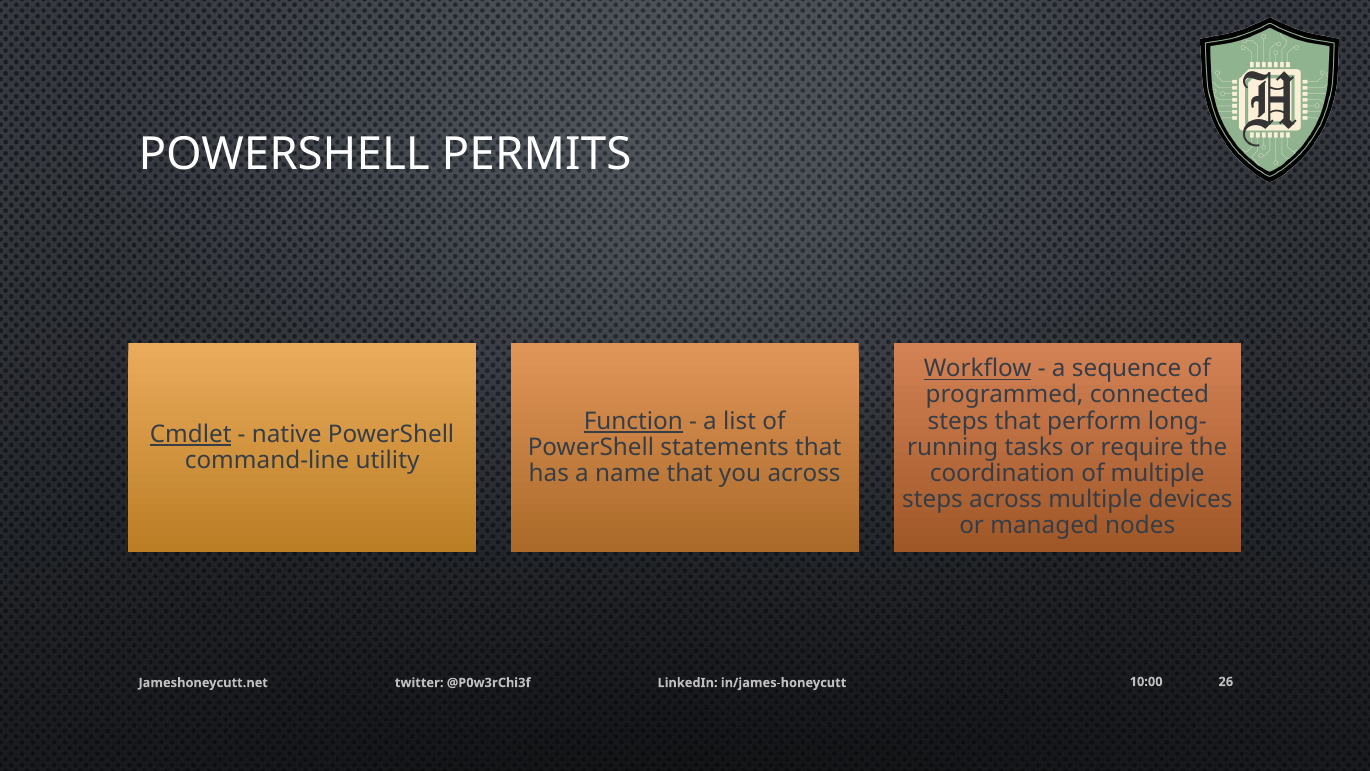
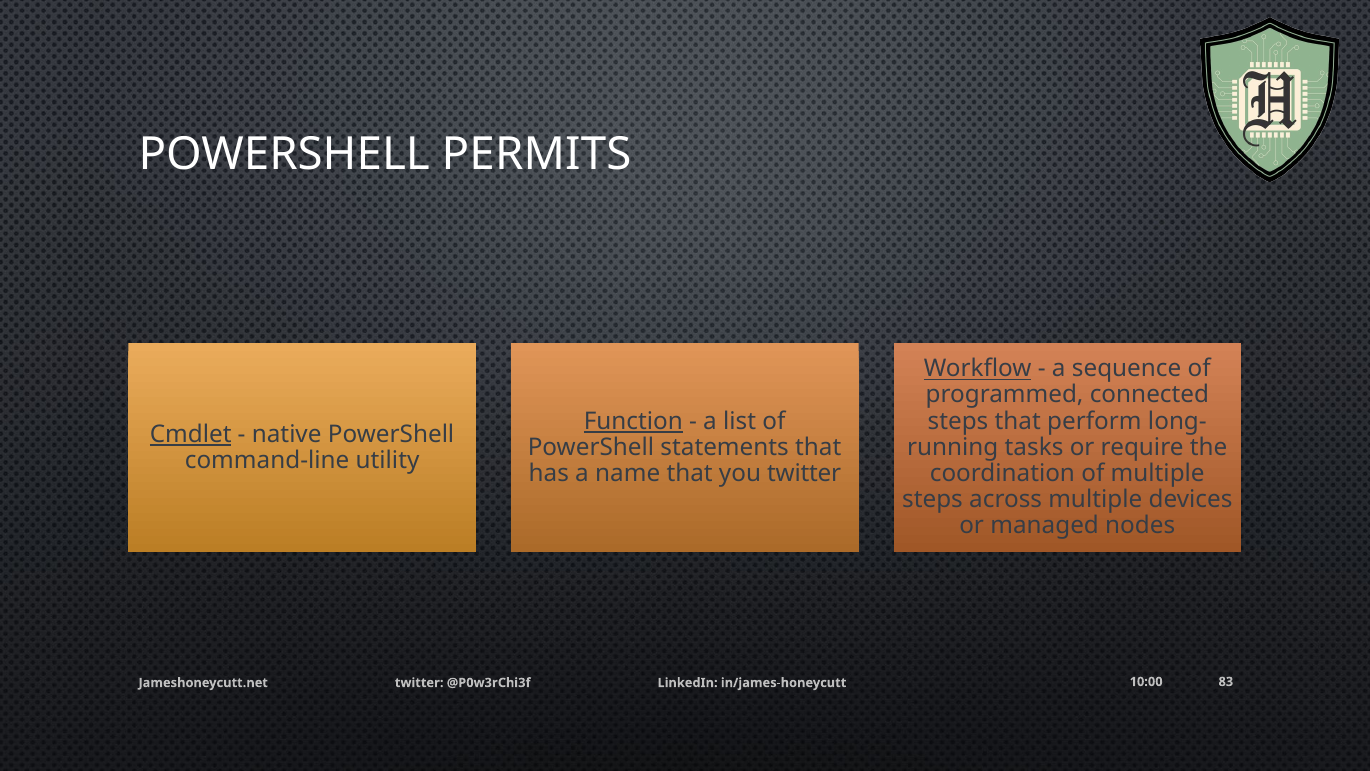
you across: across -> twitter (804, 473)
26: 26 -> 83 (1226, 681)
